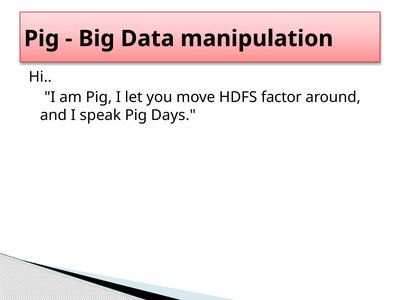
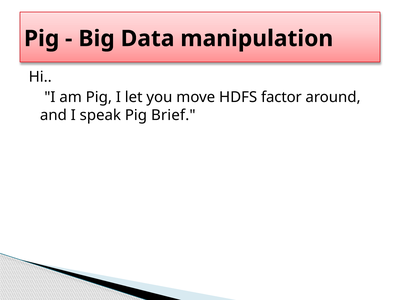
Days: Days -> Brief (173, 115)
